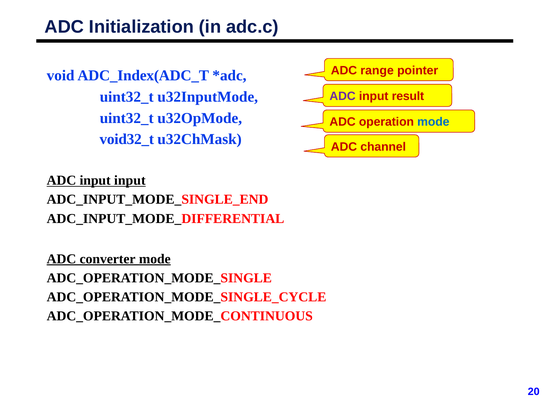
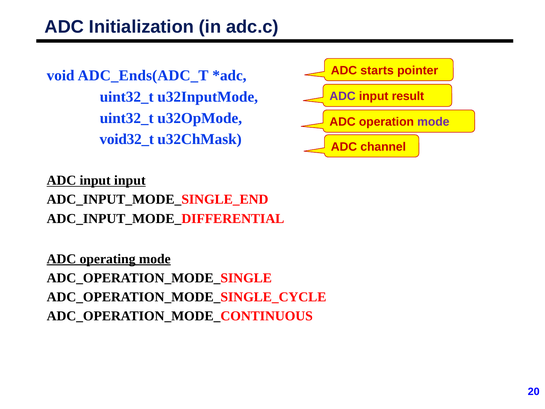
range: range -> starts (377, 70)
ADC_Index(ADC_T: ADC_Index(ADC_T -> ADC_Ends(ADC_T (143, 76)
mode colour: blue -> purple (433, 122)
converter: converter -> operating (108, 259)
